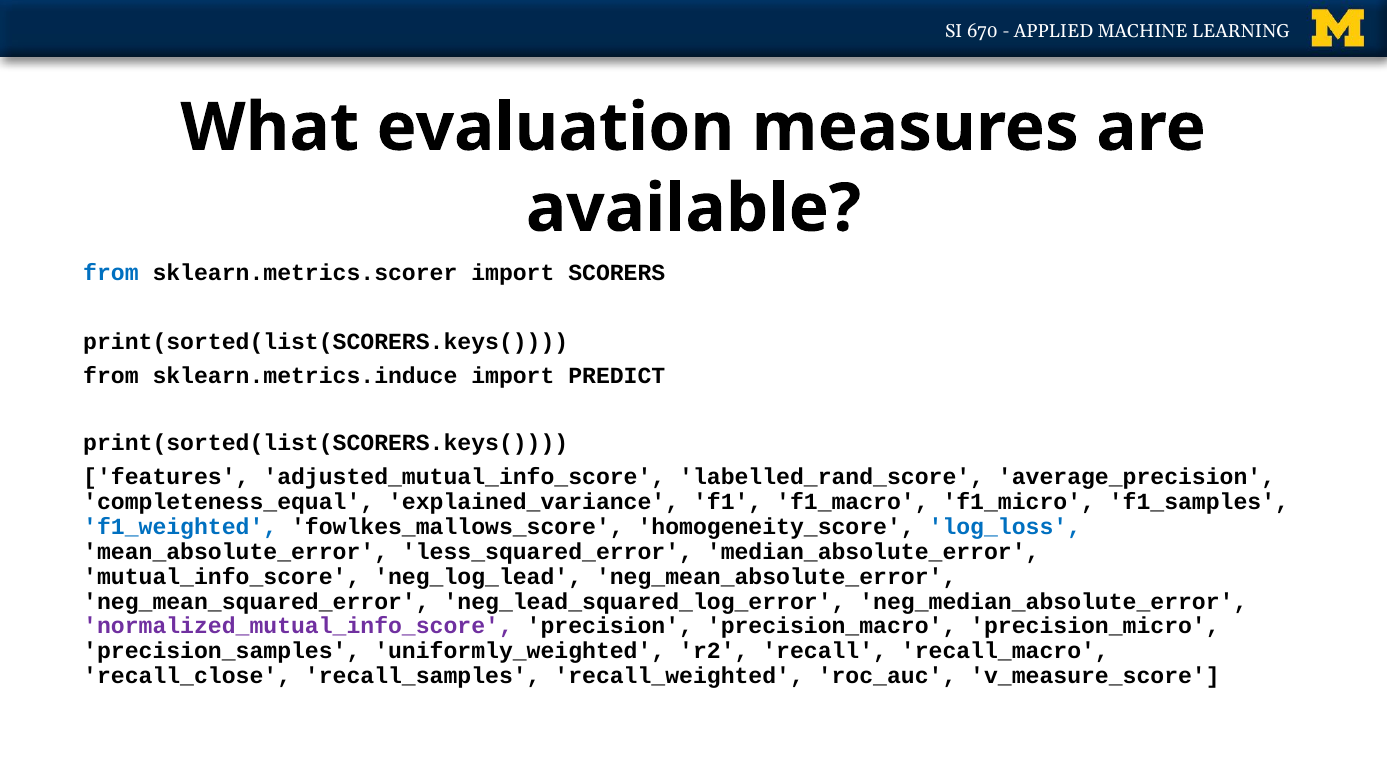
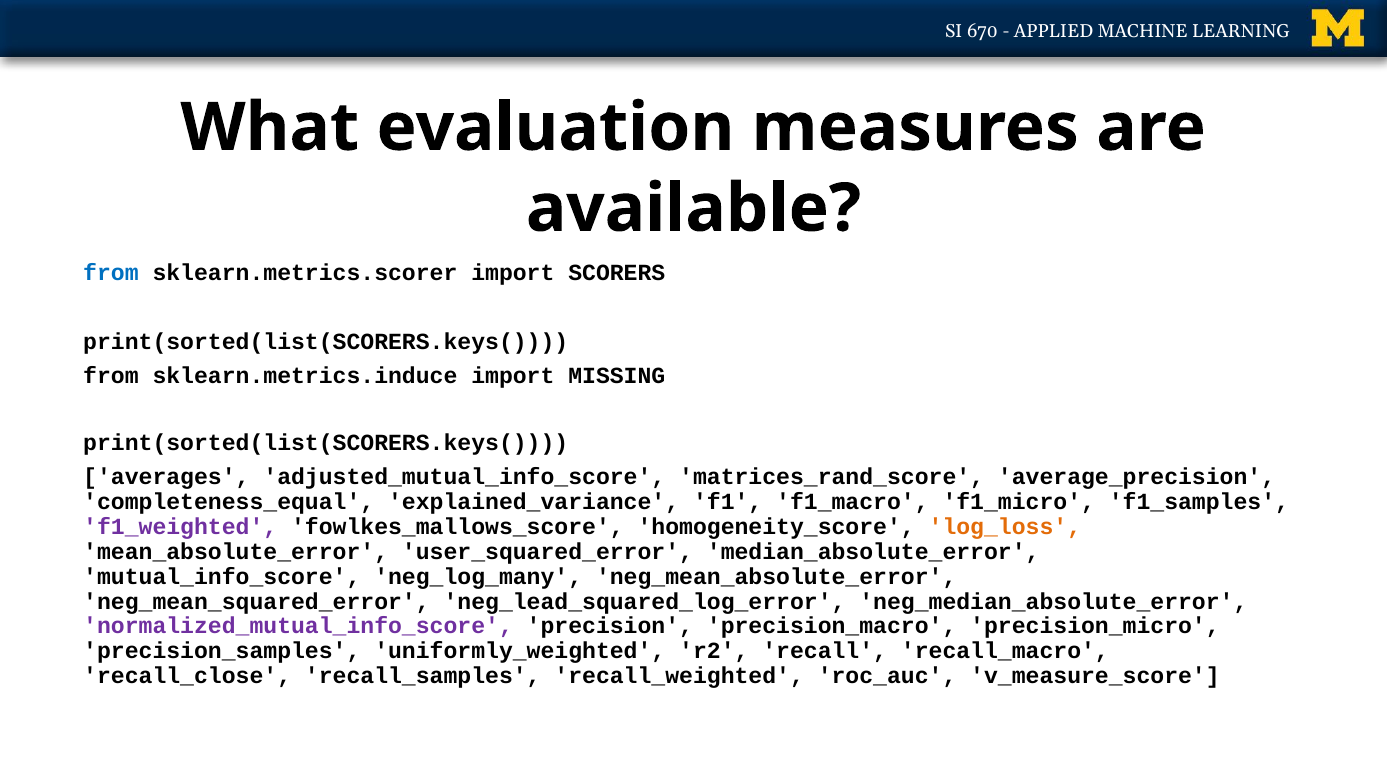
PREDICT: PREDICT -> MISSING (617, 376)
features: features -> averages (166, 477)
labelled_rand_score: labelled_rand_score -> matrices_rand_score (832, 477)
f1_weighted colour: blue -> purple (180, 527)
log_loss colour: blue -> orange (1005, 527)
less_squared_error: less_squared_error -> user_squared_error (548, 552)
neg_log_lead: neg_log_lead -> neg_log_many (478, 577)
